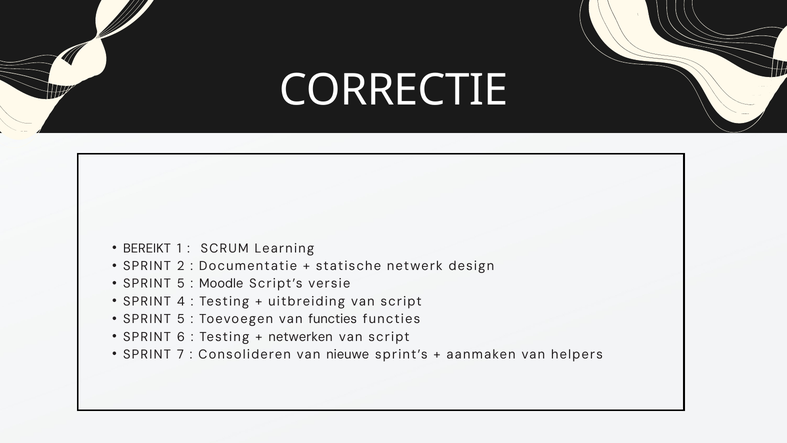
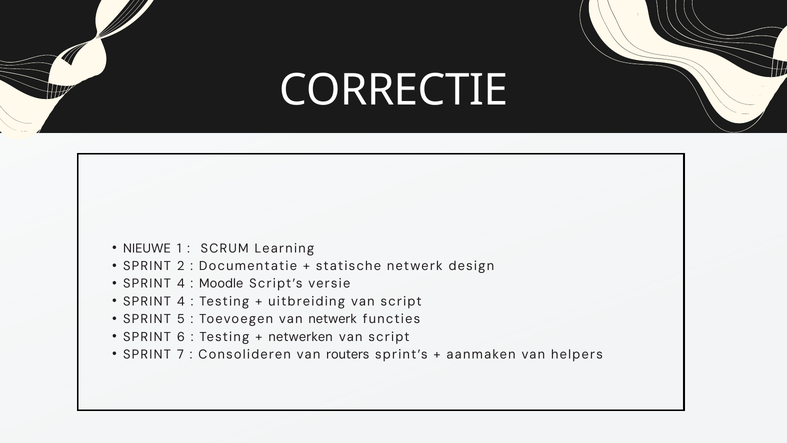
BEREIKT: BEREIKT -> NIEUWE (147, 248)
5: 5 -> 4 (181, 284)
van functies: functies -> netwerk (333, 319)
nieuwe: nieuwe -> routers (348, 354)
